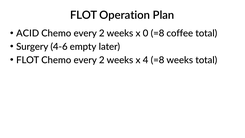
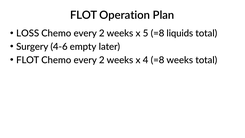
ACID: ACID -> LOSS (28, 33)
0: 0 -> 5 (146, 33)
coffee: coffee -> liquids (180, 33)
